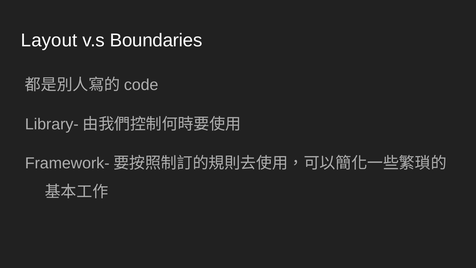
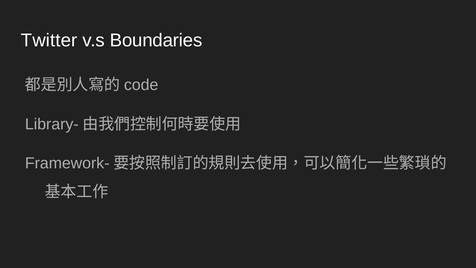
Layout: Layout -> Twitter (49, 40)
